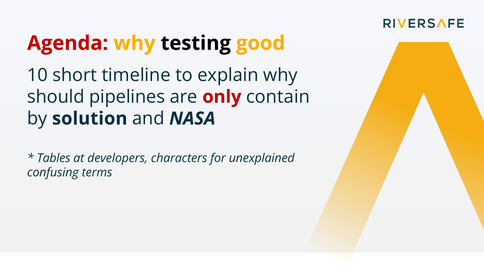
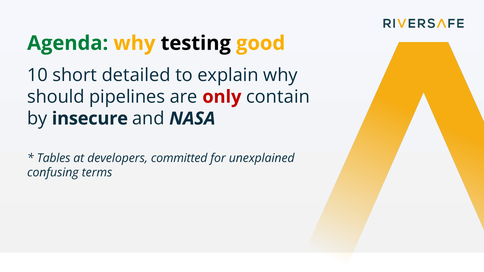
Agenda colour: red -> green (68, 43)
timeline: timeline -> detailed (136, 75)
solution: solution -> insecure (90, 119)
characters: characters -> committed (179, 158)
